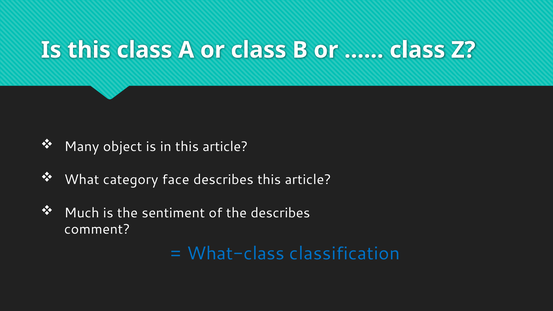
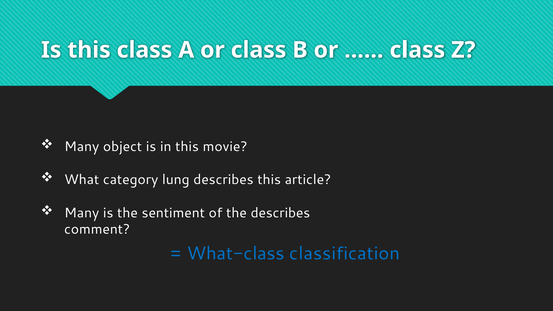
in this article: article -> movie (225, 147)
face: face -> lung (176, 180)
Much: Much -> Many (82, 213)
